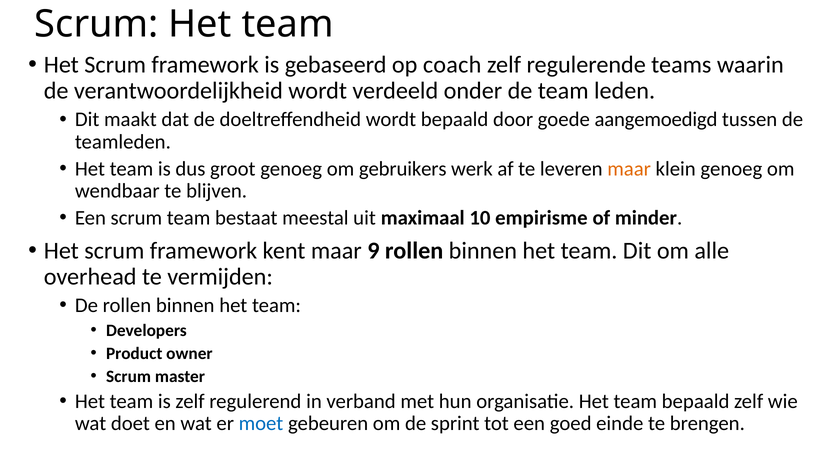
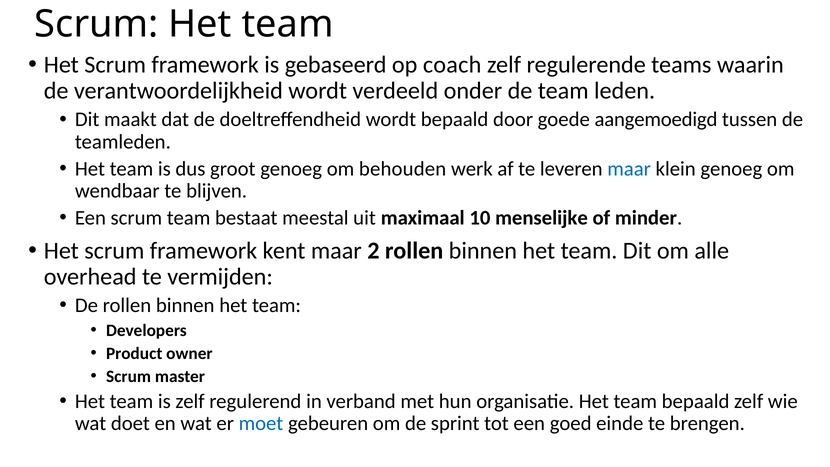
gebruikers: gebruikers -> behouden (403, 169)
maar colour: orange -> blue (629, 169)
empirisme: empirisme -> menselijke (541, 218)
9: 9 -> 2 (373, 251)
